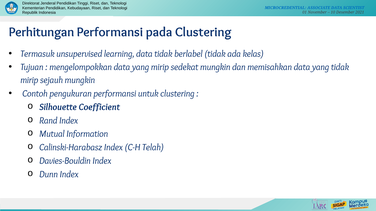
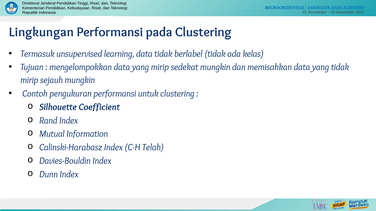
Perhitungan: Perhitungan -> Lingkungan (41, 32)
